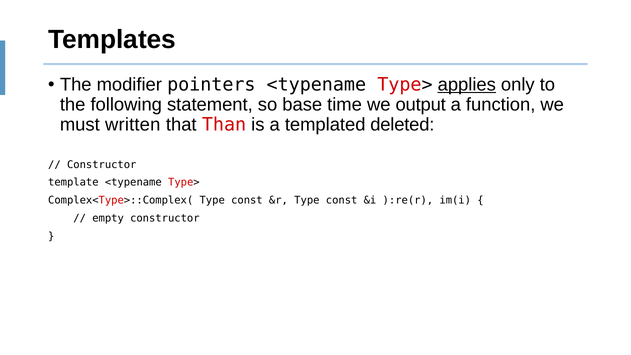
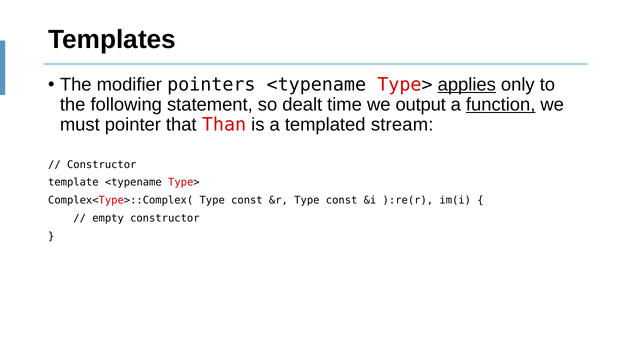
base: base -> dealt (302, 105)
function underline: none -> present (501, 105)
written: written -> pointer (133, 124)
deleted: deleted -> stream (402, 124)
